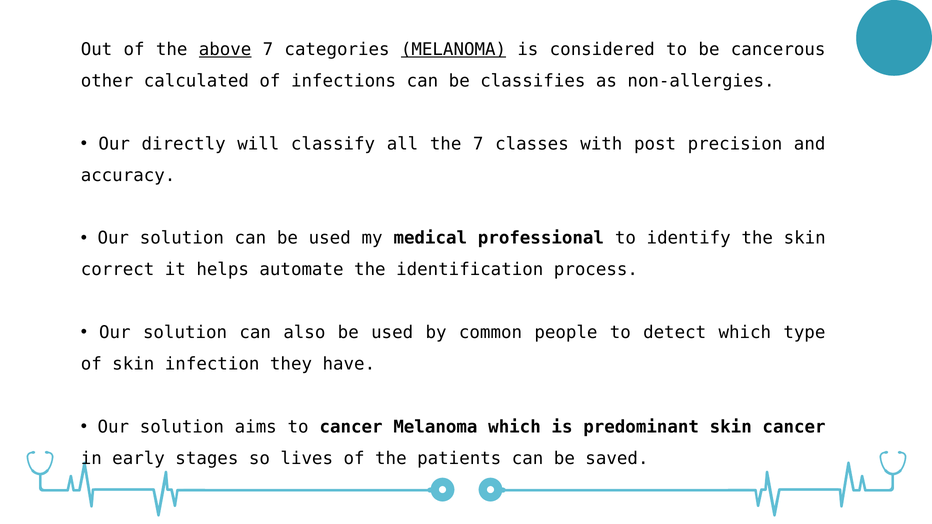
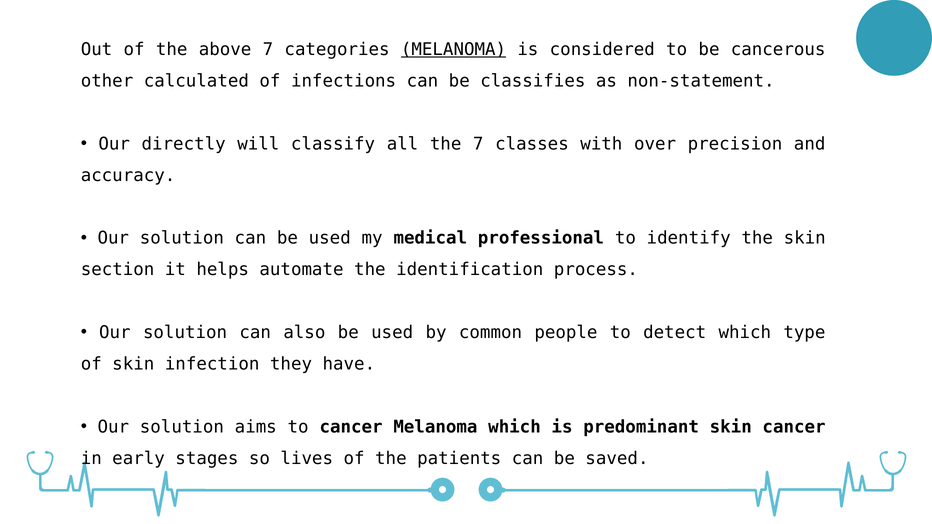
above underline: present -> none (225, 50)
non-allergies: non-allergies -> non-statement (701, 81)
post: post -> over (655, 144)
correct: correct -> section (118, 270)
